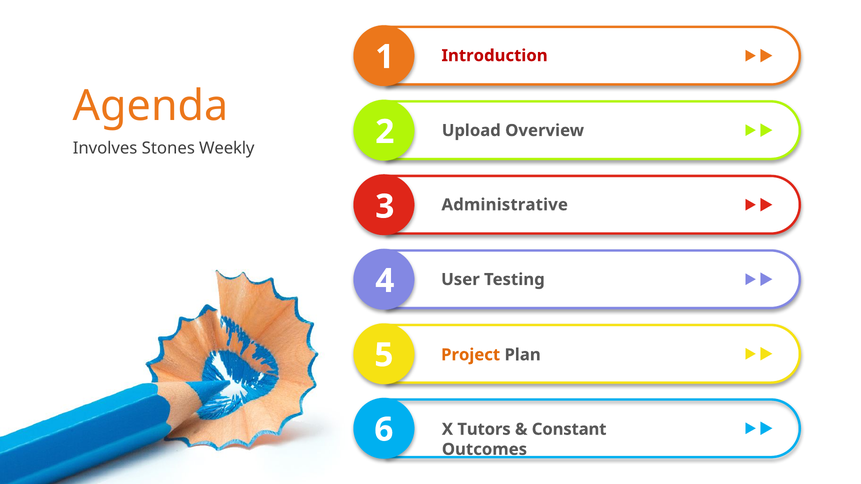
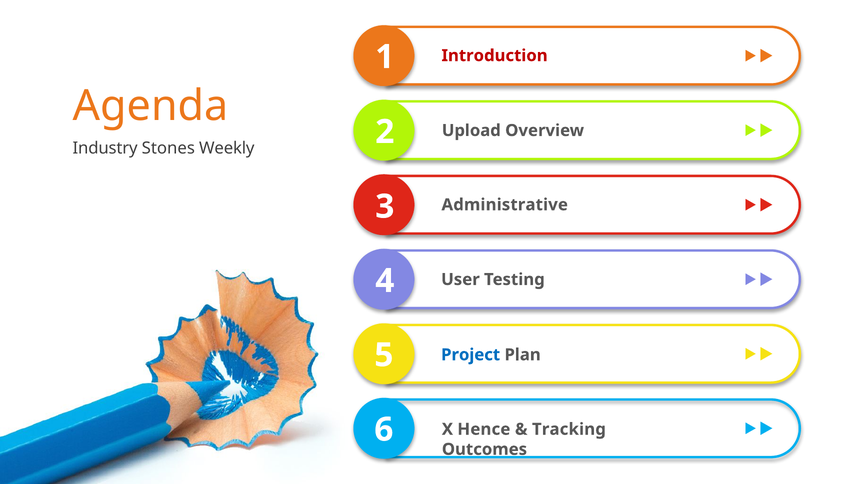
Involves: Involves -> Industry (105, 148)
Project colour: orange -> blue (471, 355)
Tutors: Tutors -> Hence (484, 430)
Constant: Constant -> Tracking (569, 430)
